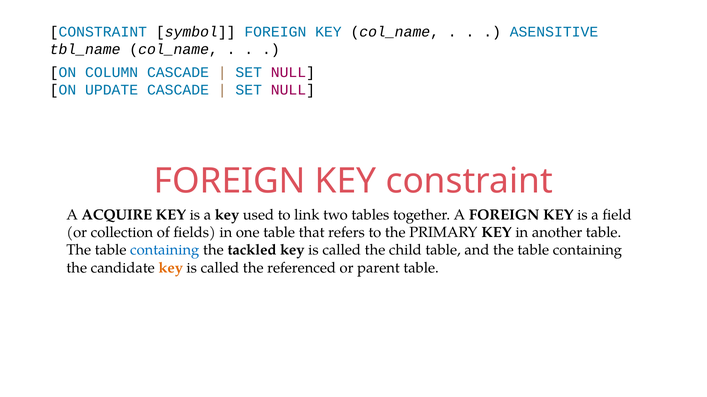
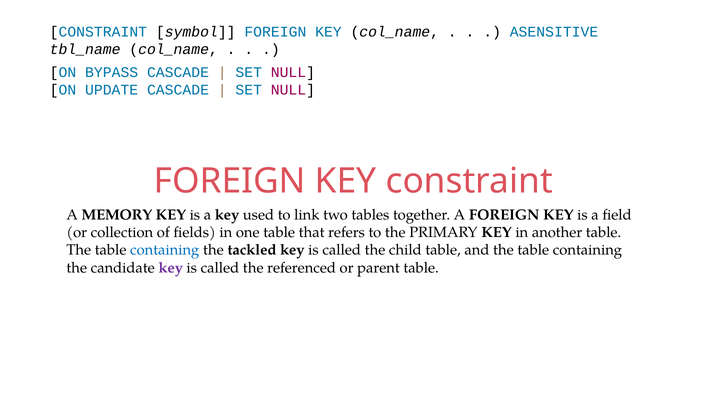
COLUMN: COLUMN -> BYPASS (112, 72)
ACQUIRE: ACQUIRE -> MEMORY (117, 215)
key colour: orange -> purple (171, 268)
